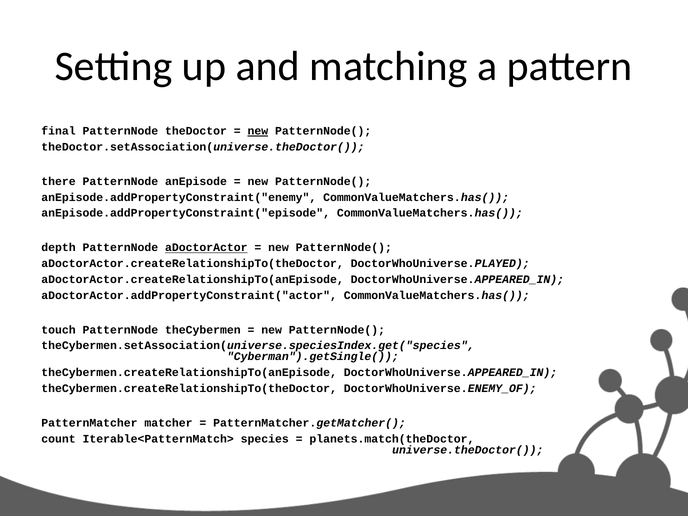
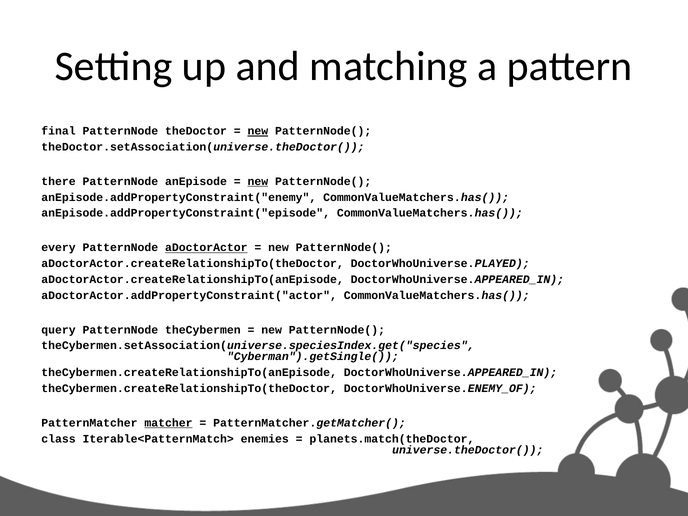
new underline: none -> present (258, 181)
depth: depth -> every (58, 248)
touch: touch -> query (58, 330)
matcher underline: none -> present (168, 423)
count: count -> class (58, 439)
species: species -> enemies (265, 439)
